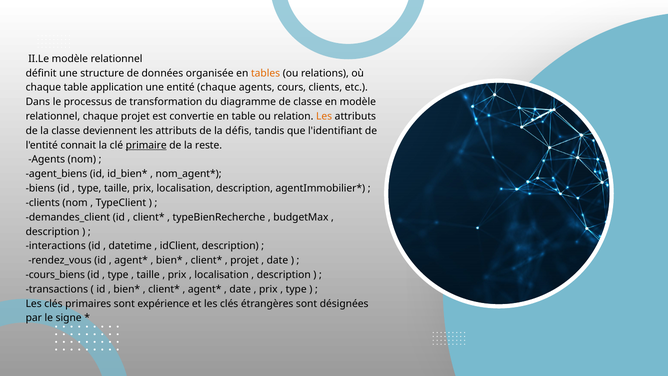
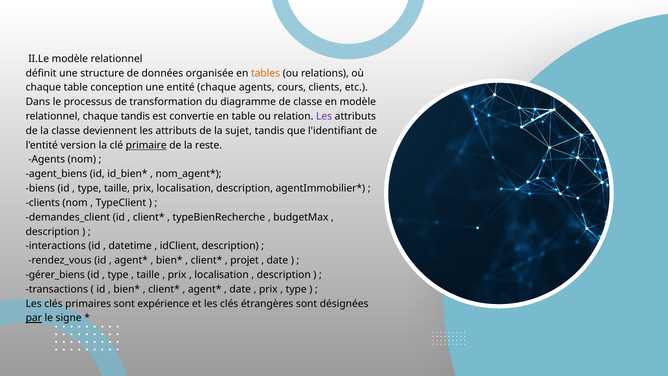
application: application -> conception (117, 88)
chaque projet: projet -> tandis (135, 116)
Les colour: orange -> purple (324, 116)
défis: défis -> sujet (239, 131)
connait: connait -> version (78, 145)
cours_biens: cours_biens -> gérer_biens (55, 275)
par underline: none -> present (34, 318)
